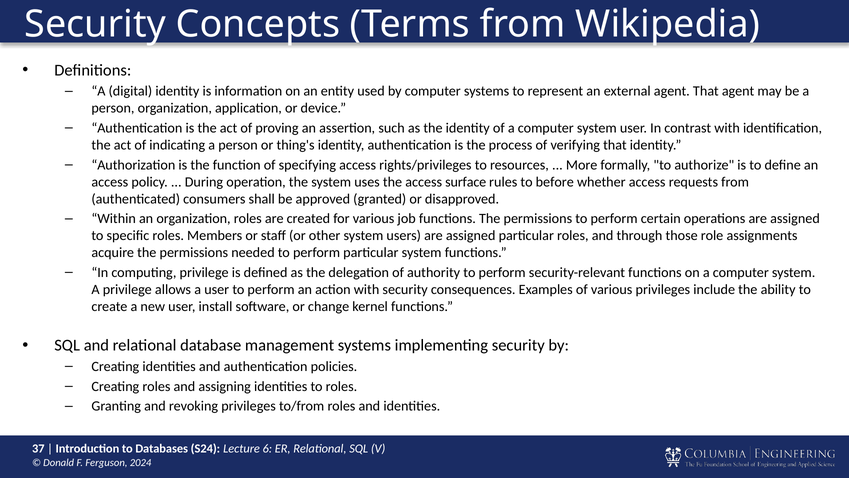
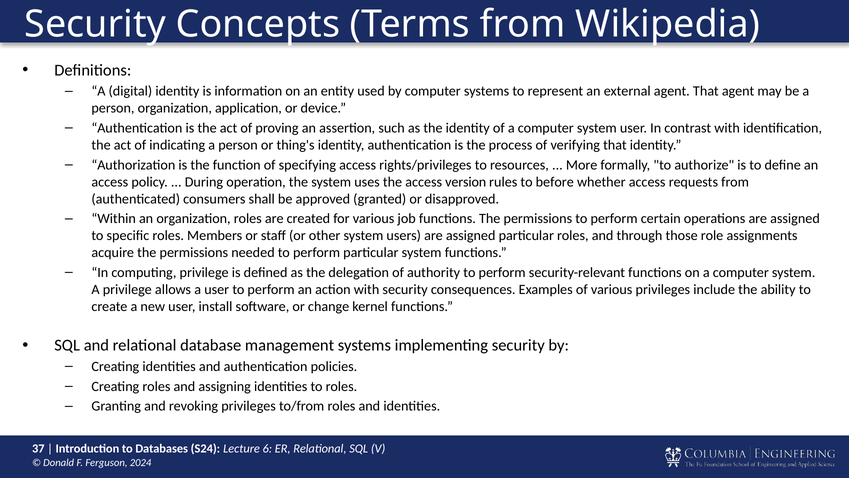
surface: surface -> version (466, 182)
